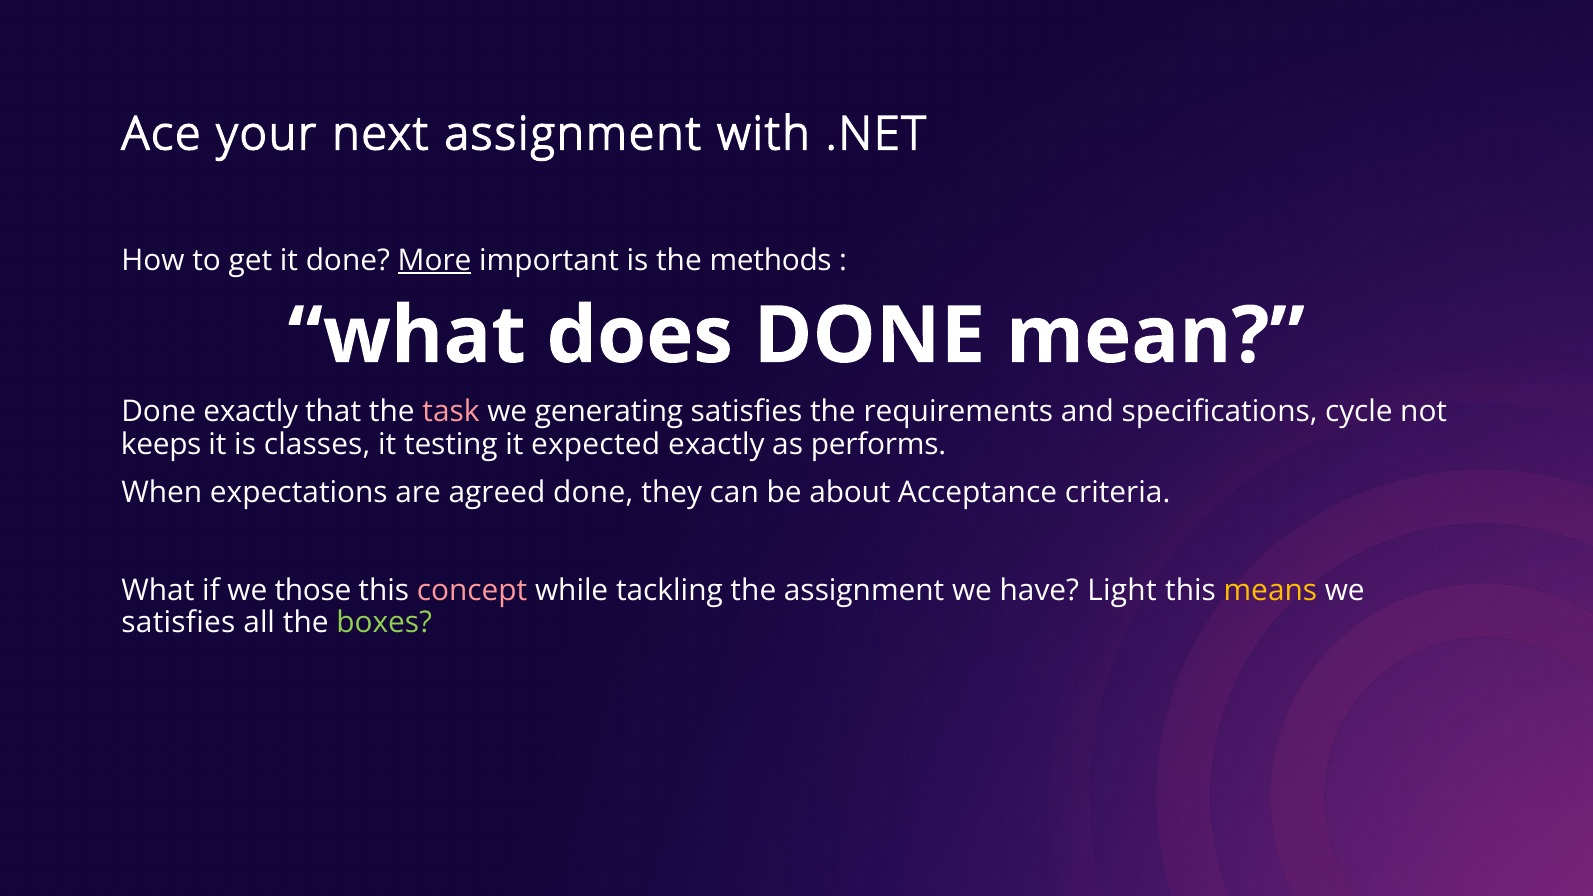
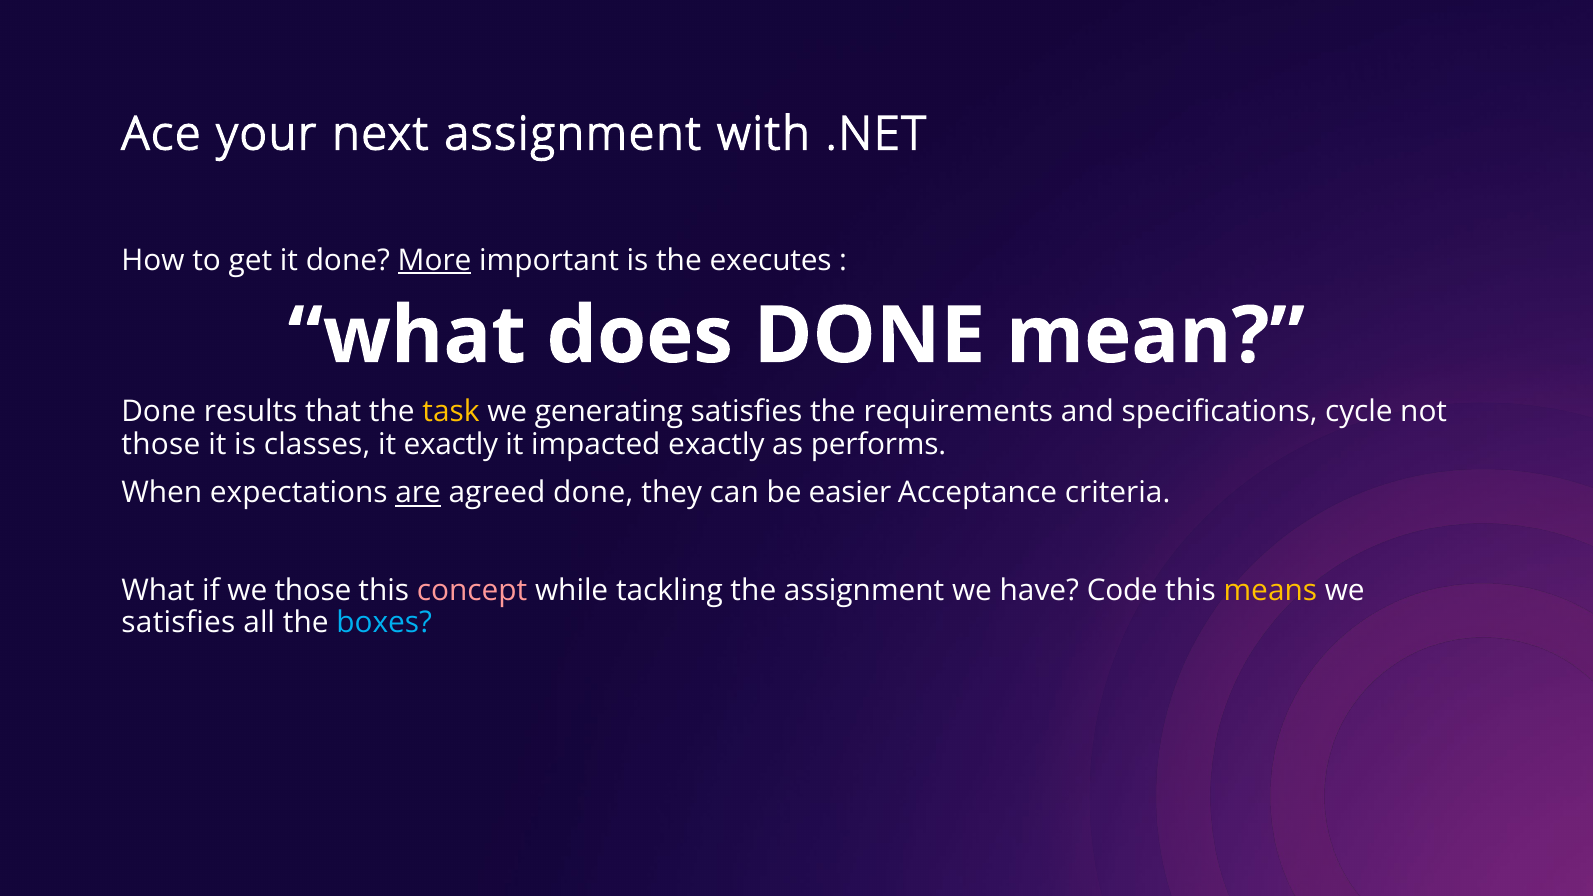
methods: methods -> executes (771, 260)
Done exactly: exactly -> results (251, 412)
task colour: pink -> yellow (451, 412)
keeps: keeps -> those (161, 444)
it testing: testing -> exactly (451, 444)
expected: expected -> impacted (596, 444)
are underline: none -> present (418, 493)
about: about -> easier (850, 493)
Light: Light -> Code (1122, 591)
boxes colour: light green -> light blue (384, 623)
